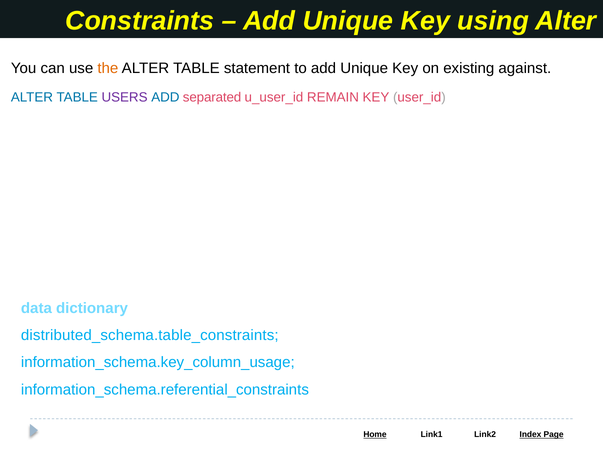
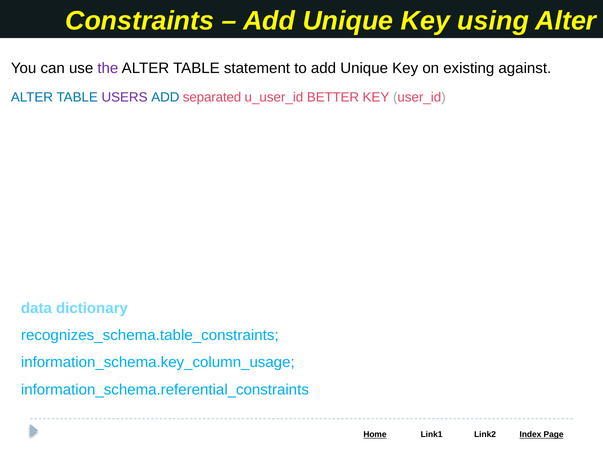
the colour: orange -> purple (108, 68)
REMAIN: REMAIN -> BETTER (333, 97)
distributed_schema.table_constraints: distributed_schema.table_constraints -> recognizes_schema.table_constraints (150, 336)
